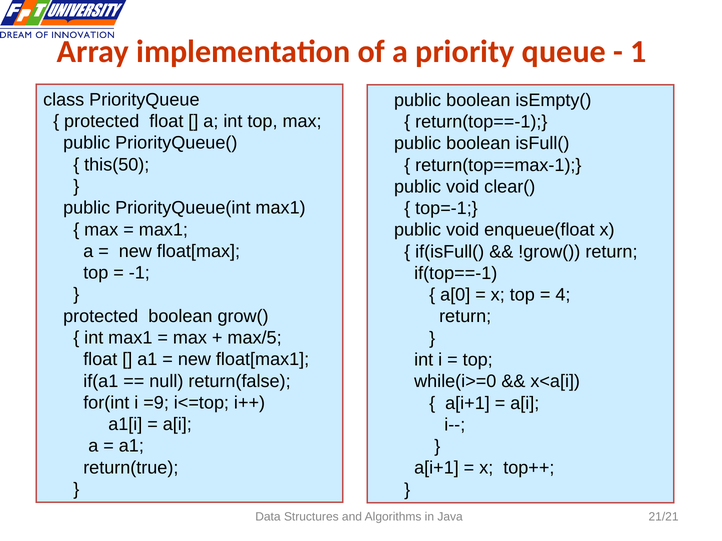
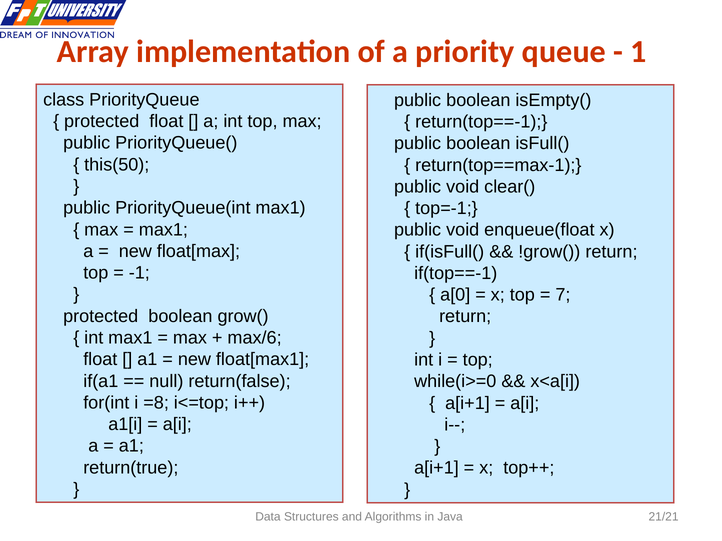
4: 4 -> 7 (563, 295)
max/5: max/5 -> max/6 (255, 338)
=9: =9 -> =8 (156, 403)
